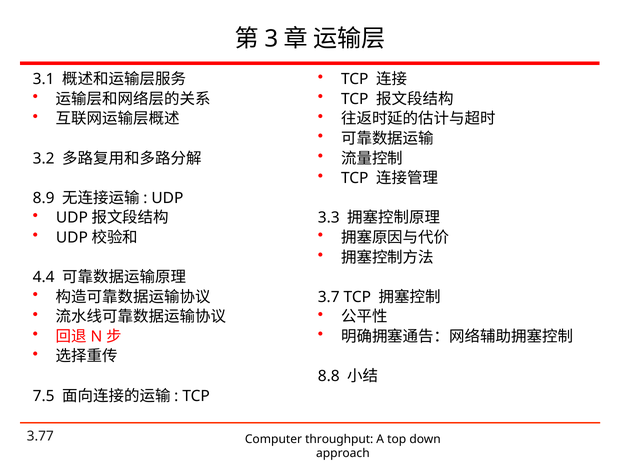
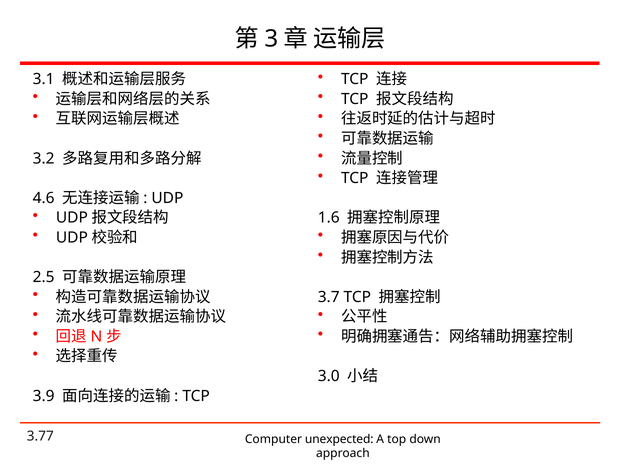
8.9: 8.9 -> 4.6 (44, 198)
3.3: 3.3 -> 1.6 (329, 218)
4.4: 4.4 -> 2.5 (44, 277)
8.8: 8.8 -> 3.0 (329, 376)
7.5: 7.5 -> 3.9 (44, 396)
throughput: throughput -> unexpected (339, 439)
